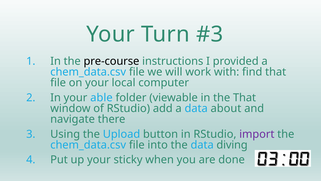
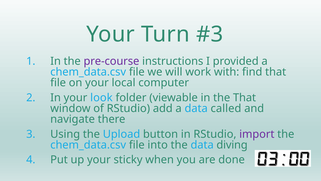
pre-course colour: black -> purple (111, 61)
able: able -> look (101, 97)
about: about -> called (226, 108)
